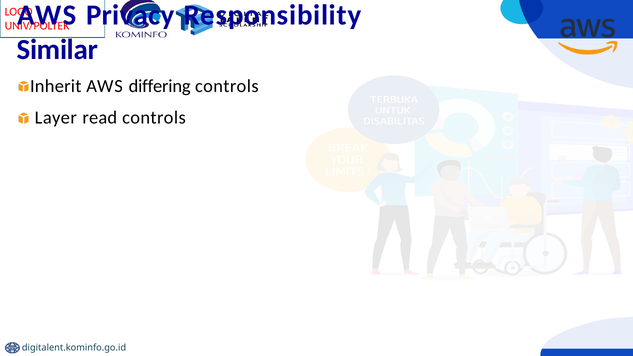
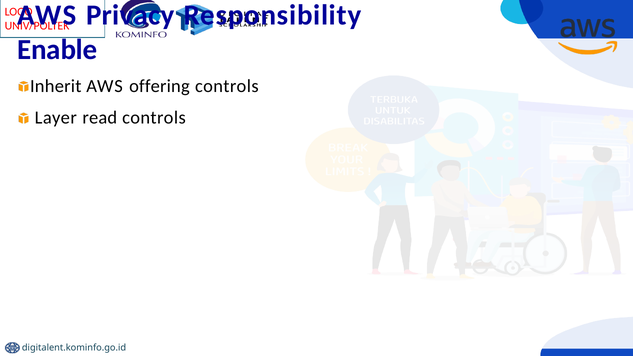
Similar: Similar -> Enable (57, 50)
differing: differing -> offering (159, 86)
